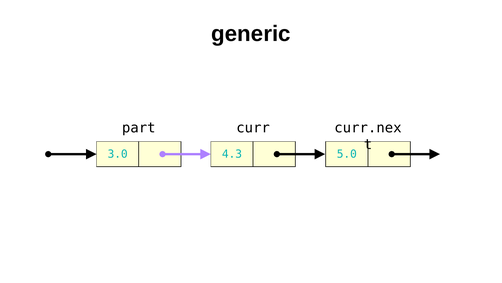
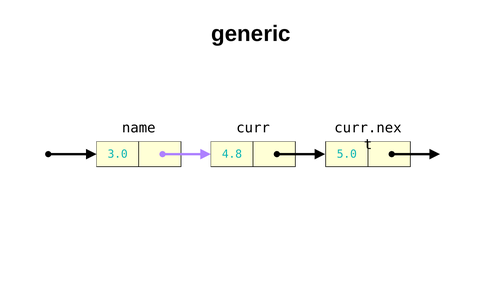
part: part -> name (139, 128)
4.3: 4.3 -> 4.8 (232, 154)
